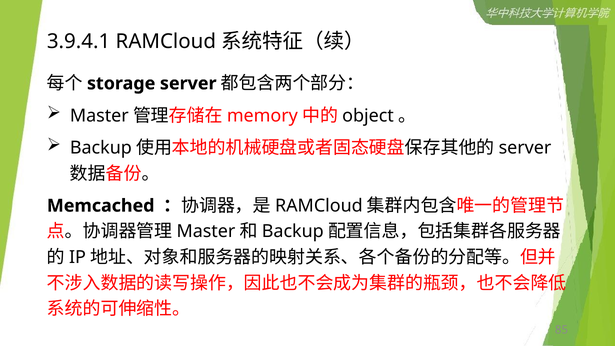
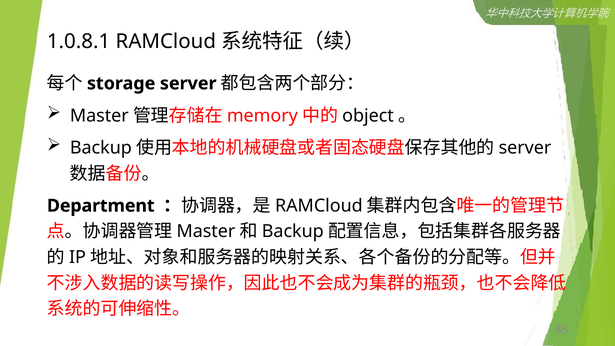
3.9.4.1: 3.9.4.1 -> 1.0.8.1 (79, 41)
Memcached: Memcached -> Department (101, 206)
